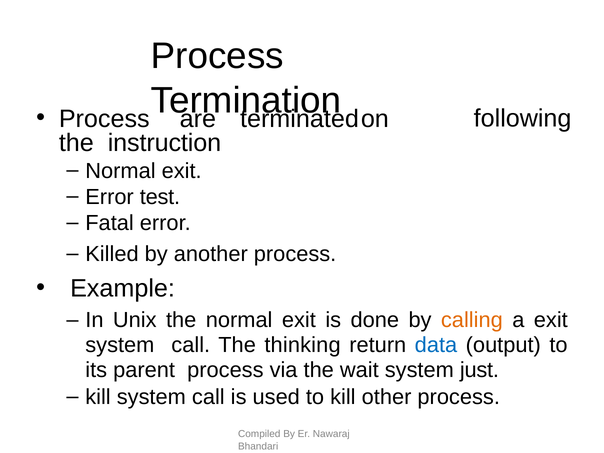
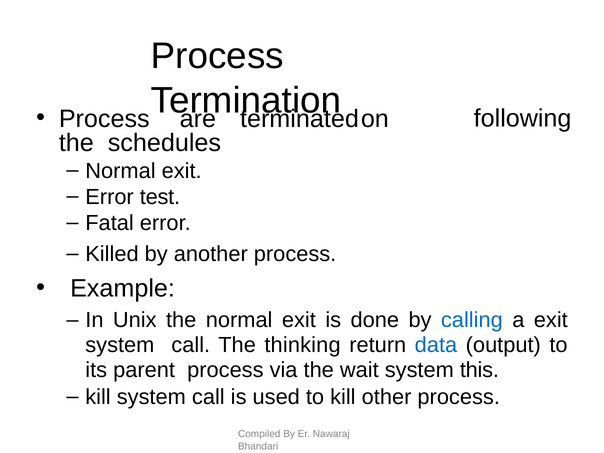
instruction: instruction -> schedules (164, 143)
calling colour: orange -> blue (472, 320)
just: just -> this (479, 370)
